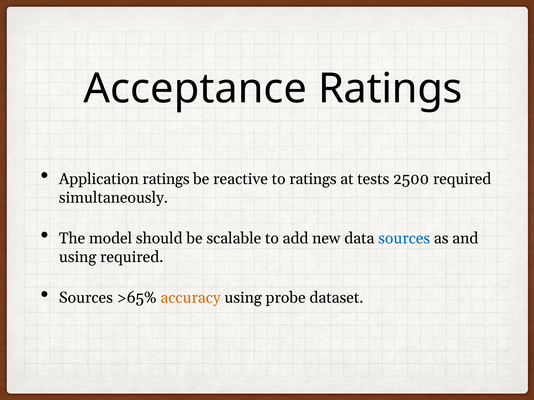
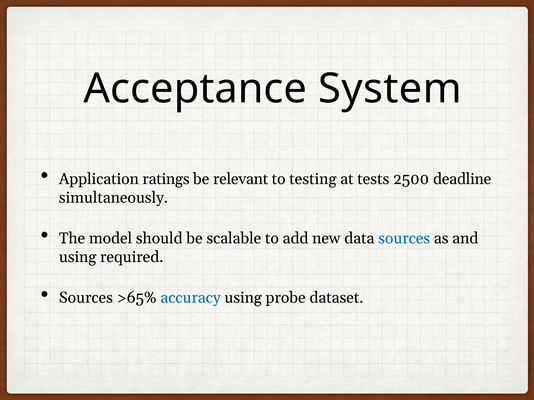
Acceptance Ratings: Ratings -> System (390, 89)
reactive: reactive -> relevant (241, 179)
to ratings: ratings -> testing (313, 179)
2500 required: required -> deadline (462, 179)
accuracy colour: orange -> blue (191, 298)
